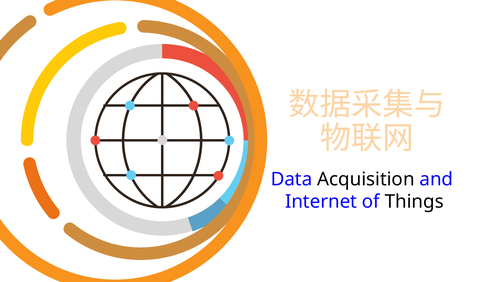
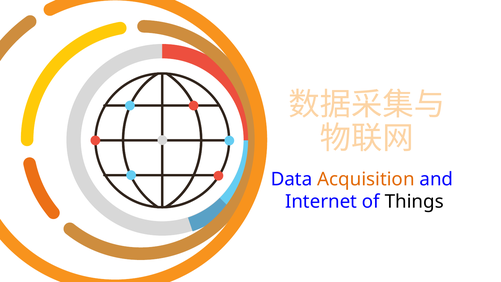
Acquisition colour: black -> orange (366, 179)
